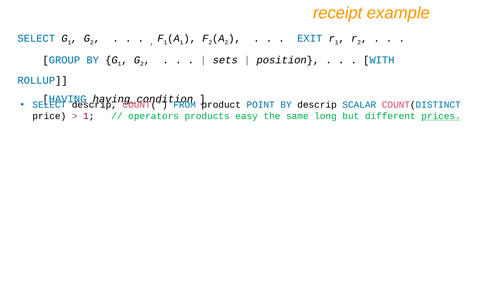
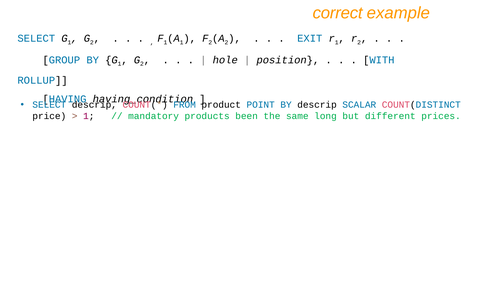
receipt: receipt -> correct (338, 13)
sets: sets -> hole (225, 60)
operators: operators -> mandatory (154, 116)
easy: easy -> been (247, 116)
prices underline: present -> none (441, 116)
